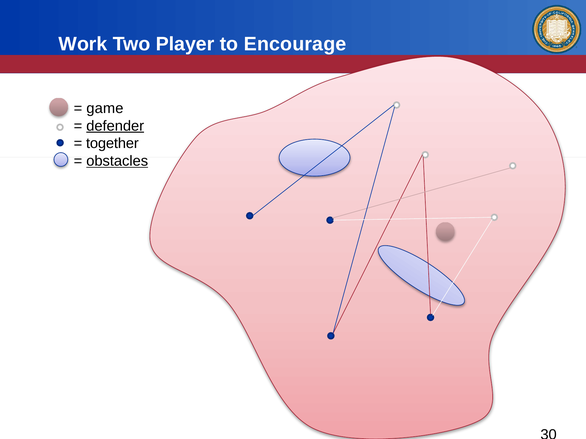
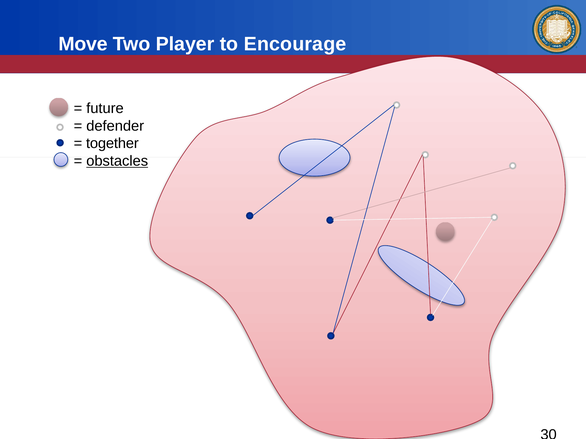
Work: Work -> Move (83, 44)
game: game -> future (105, 108)
defender underline: present -> none (115, 126)
